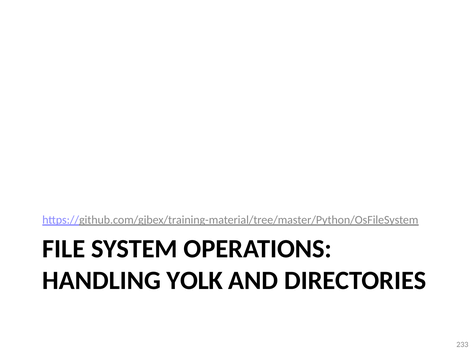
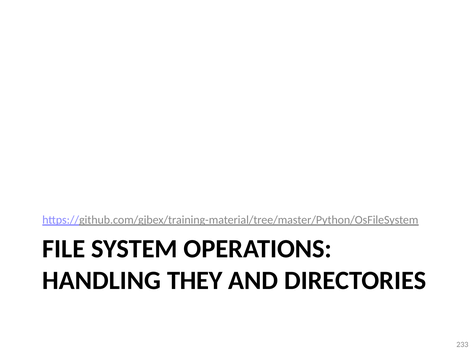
YOLK: YOLK -> THEY (195, 281)
